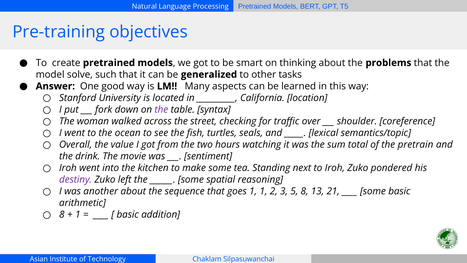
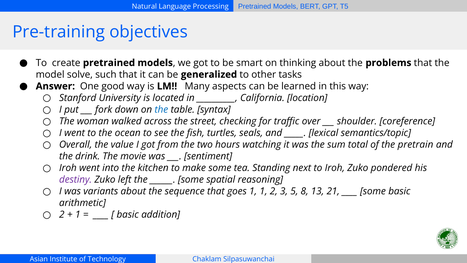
the colour: purple -> blue (161, 109)
another: another -> variants (101, 191)
8: 8 -> 2 (62, 215)
